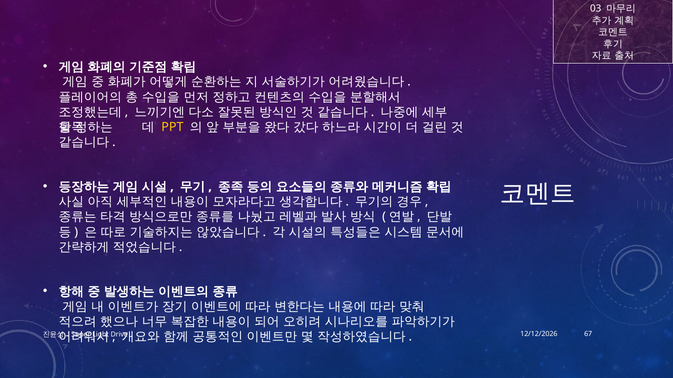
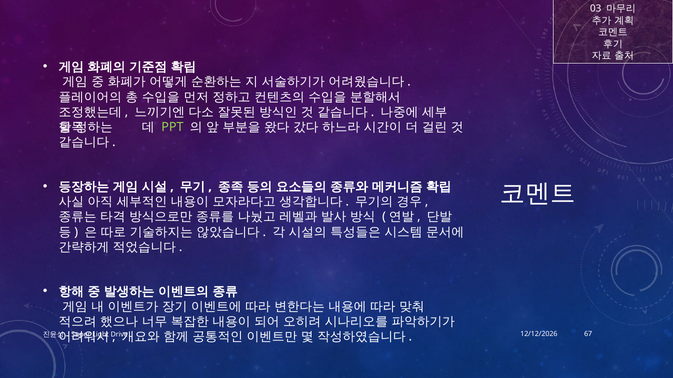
PPT colour: yellow -> light green (172, 127)
